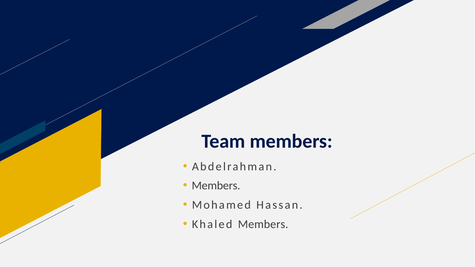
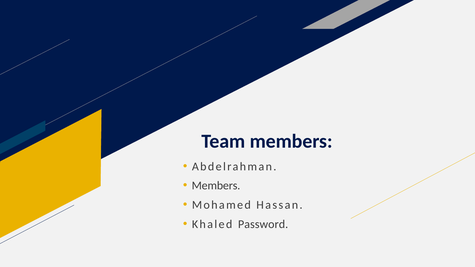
Khaled Members: Members -> Password (263, 224)
